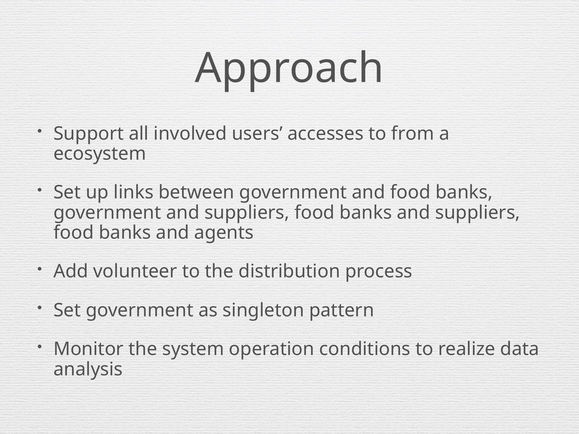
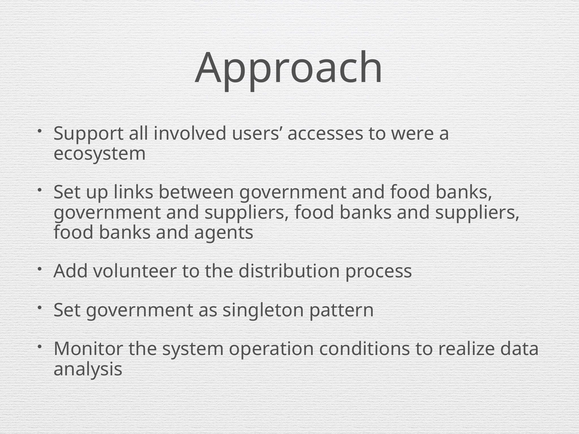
from: from -> were (413, 134)
